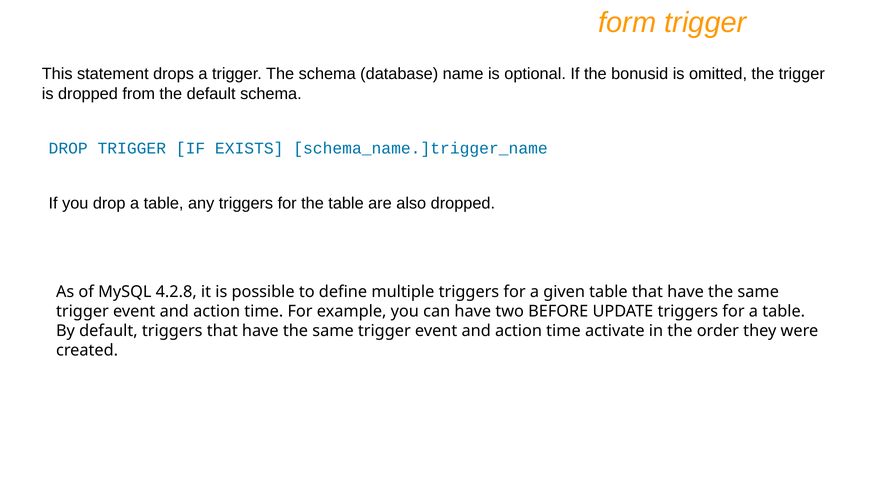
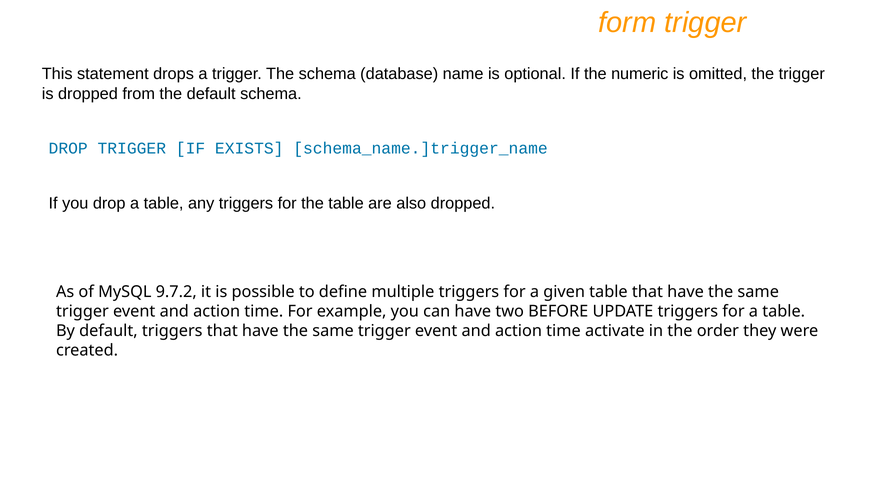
bonusid: bonusid -> numeric (640, 74)
4.2.8: 4.2.8 -> 9.7.2 (176, 291)
